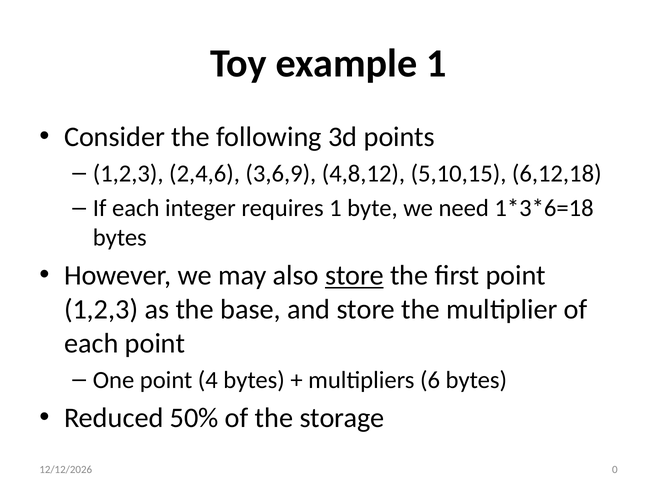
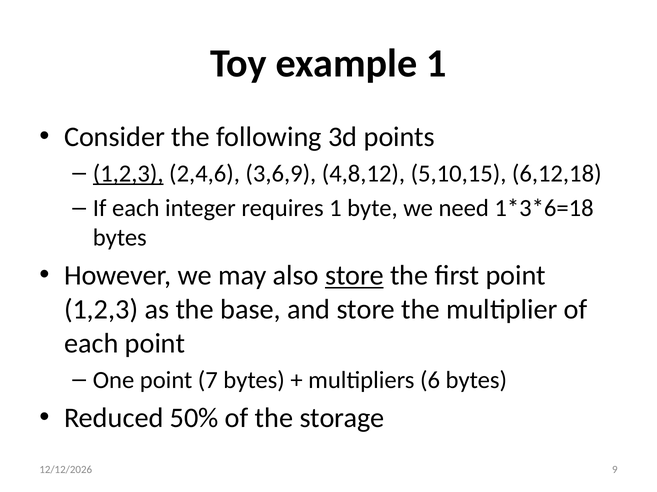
1,2,3 underline: none -> present (128, 174)
4: 4 -> 7 (208, 381)
0: 0 -> 9 (615, 470)
